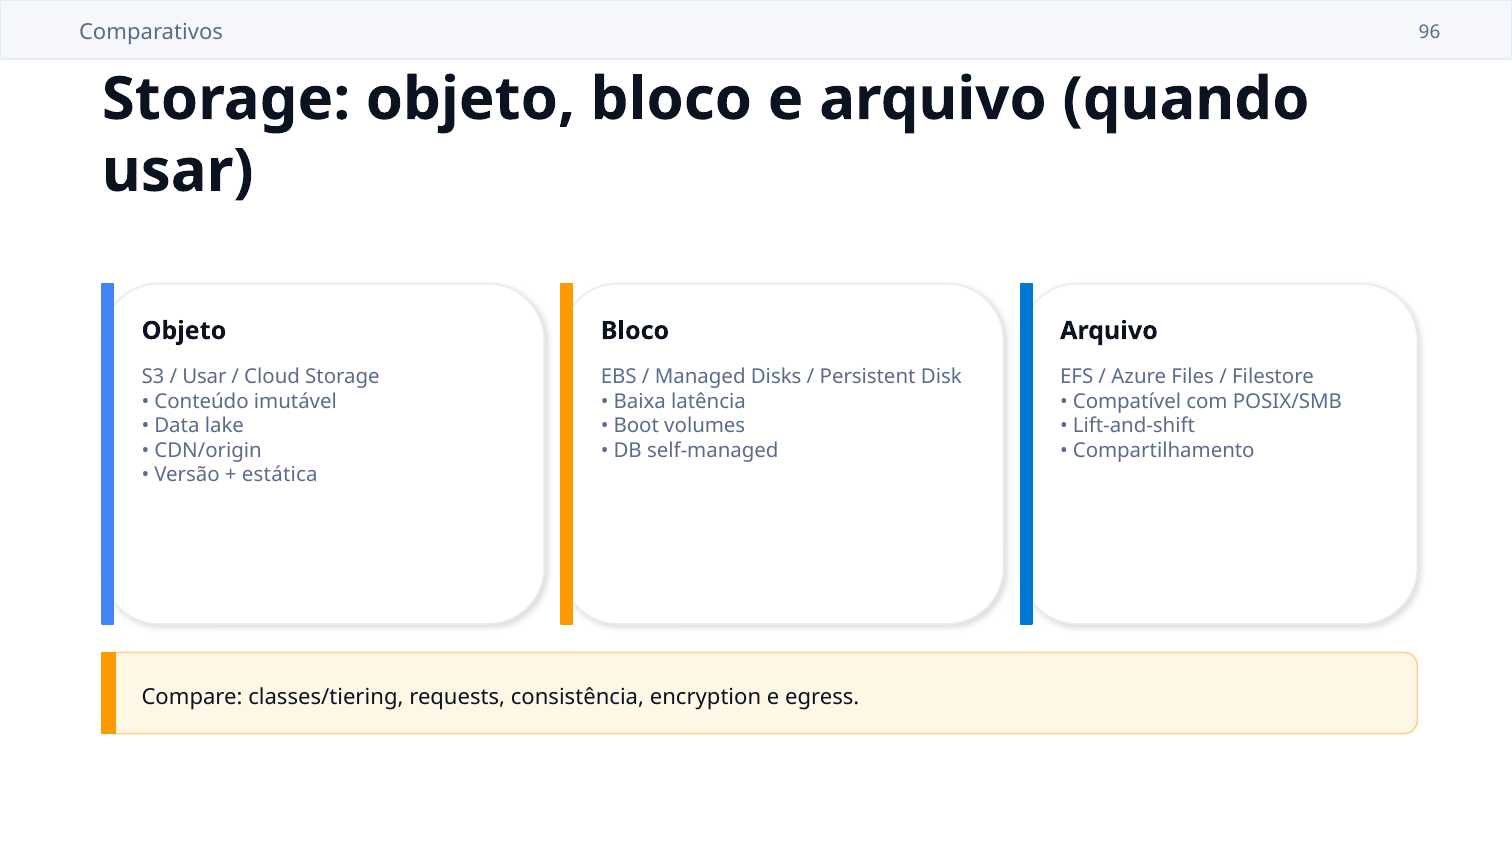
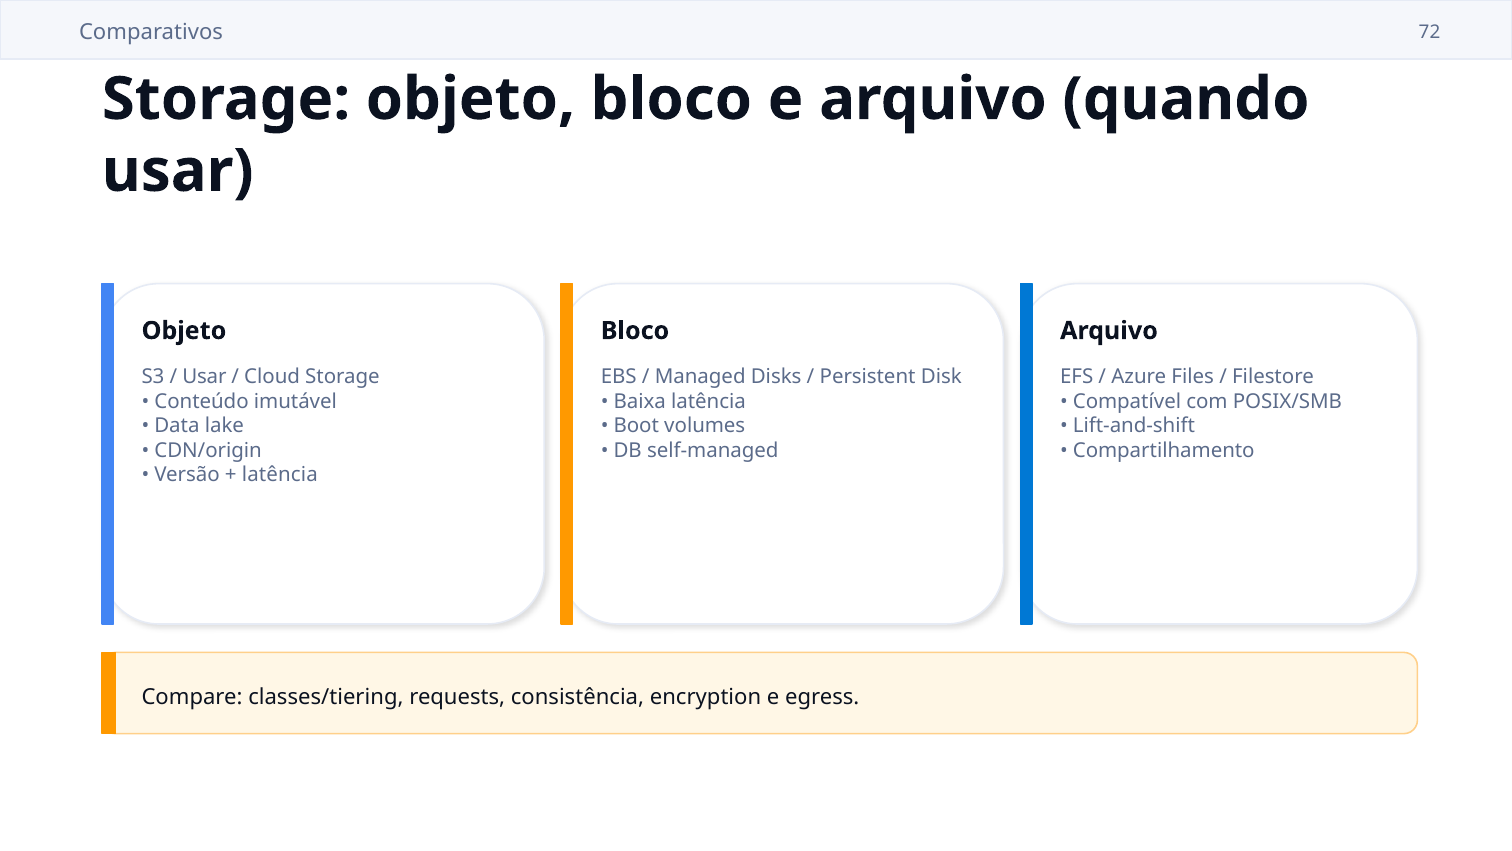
96: 96 -> 72 (1430, 32)
estática: estática -> latência (280, 475)
